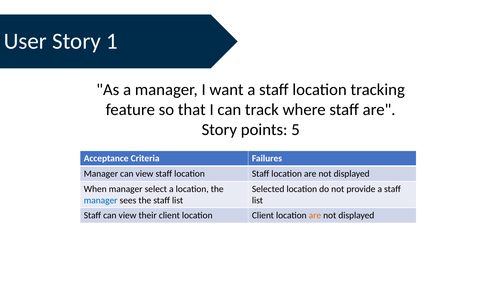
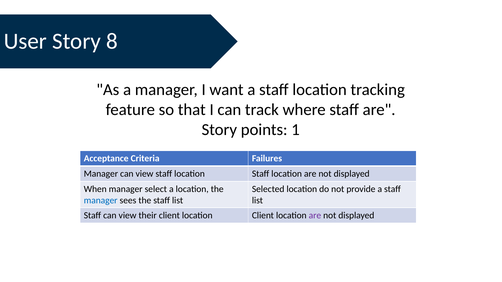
1: 1 -> 8 (112, 41)
5: 5 -> 1 (296, 130)
are colour: orange -> purple (315, 216)
